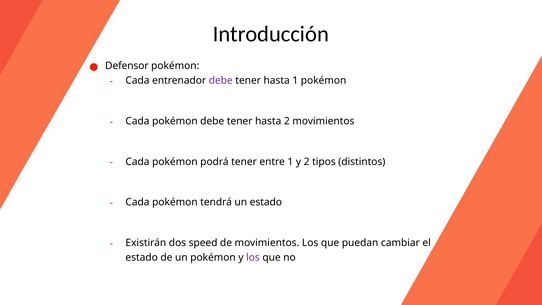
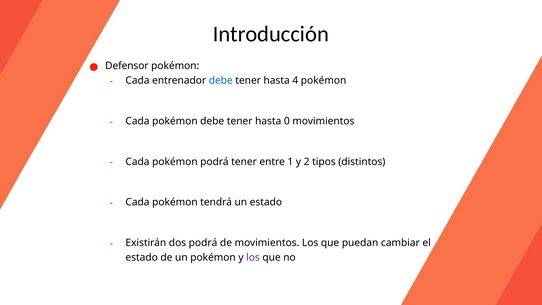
debe colour: purple -> blue (221, 81)
hasta 1: 1 -> 4 (295, 81)
hasta 2: 2 -> 0 (287, 121)
dos speed: speed -> podrá (203, 243)
